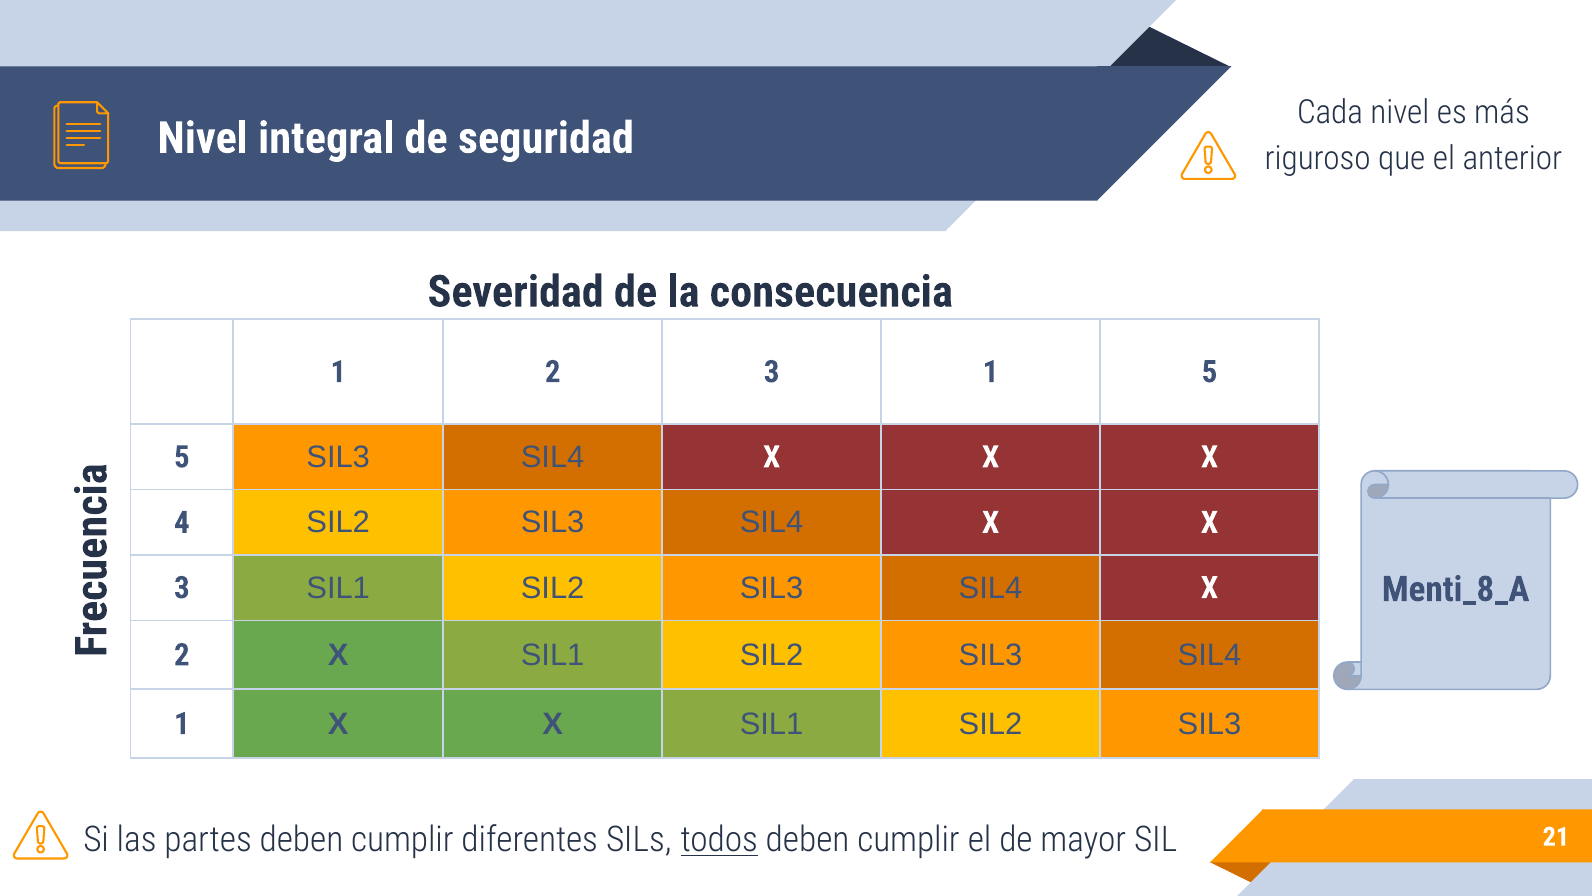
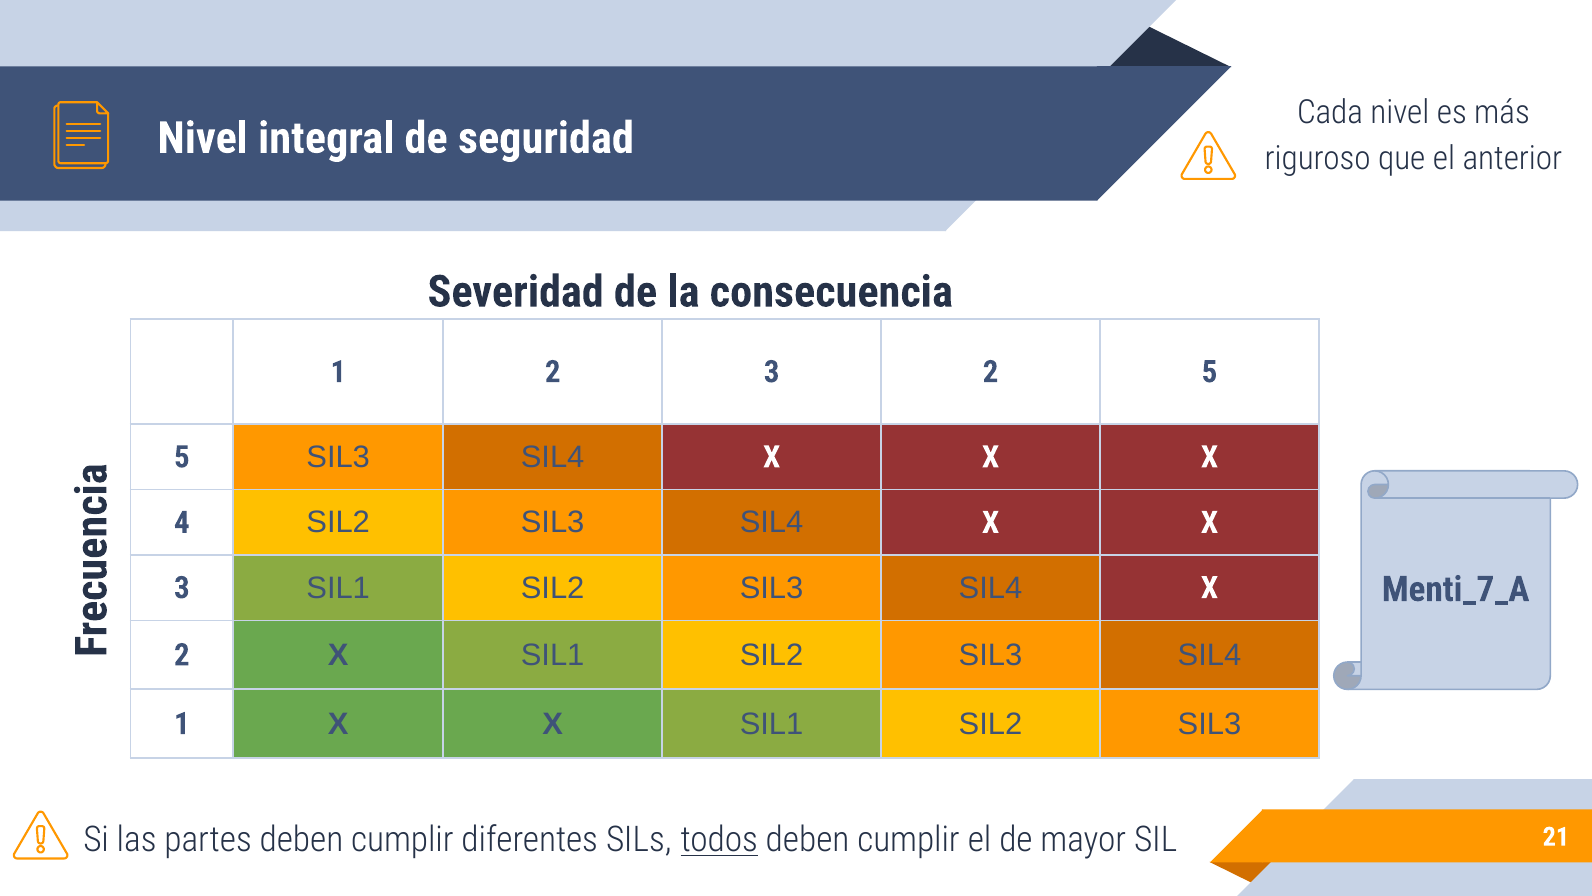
3 1: 1 -> 2 (991, 372)
Menti_8_A: Menti_8_A -> Menti_7_A (1456, 589)
